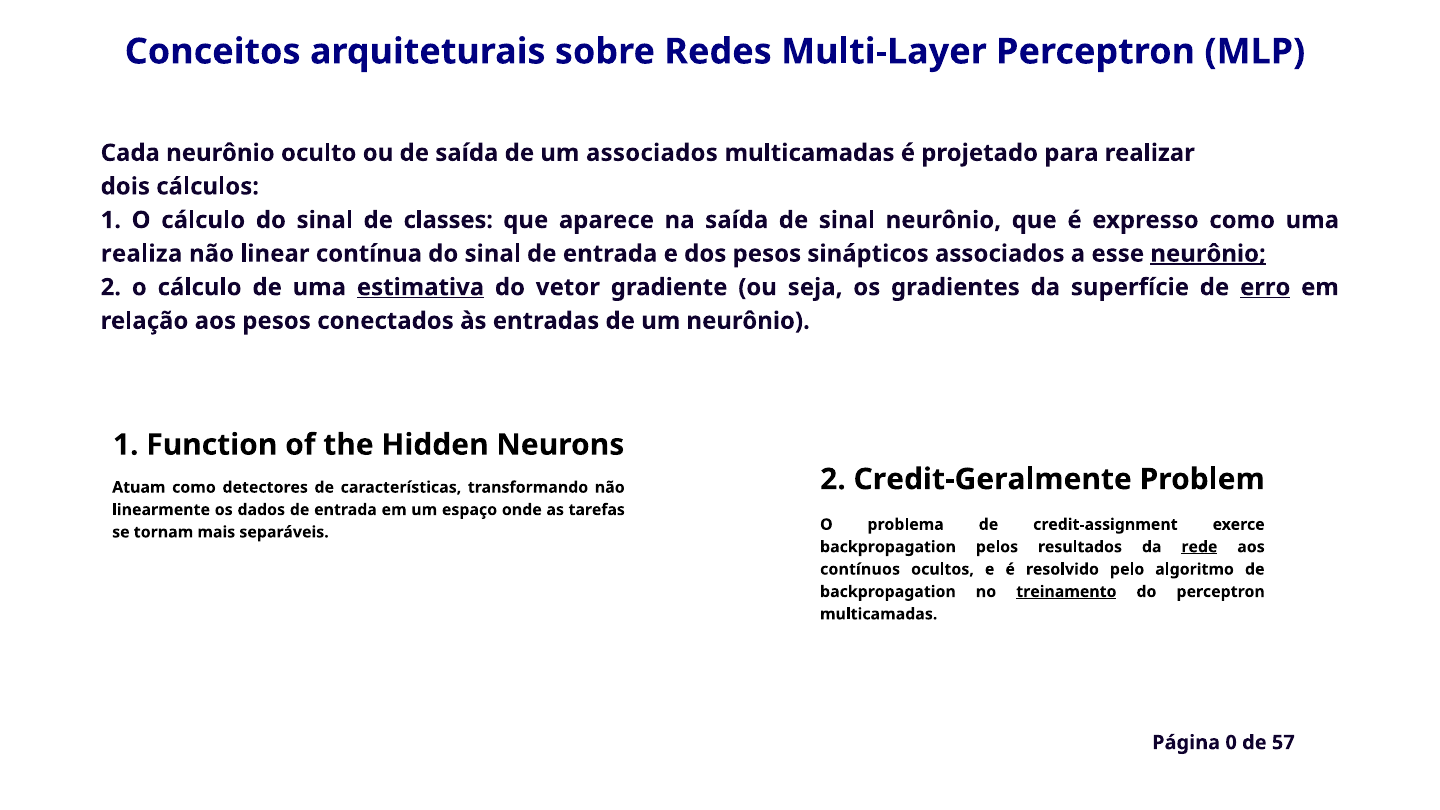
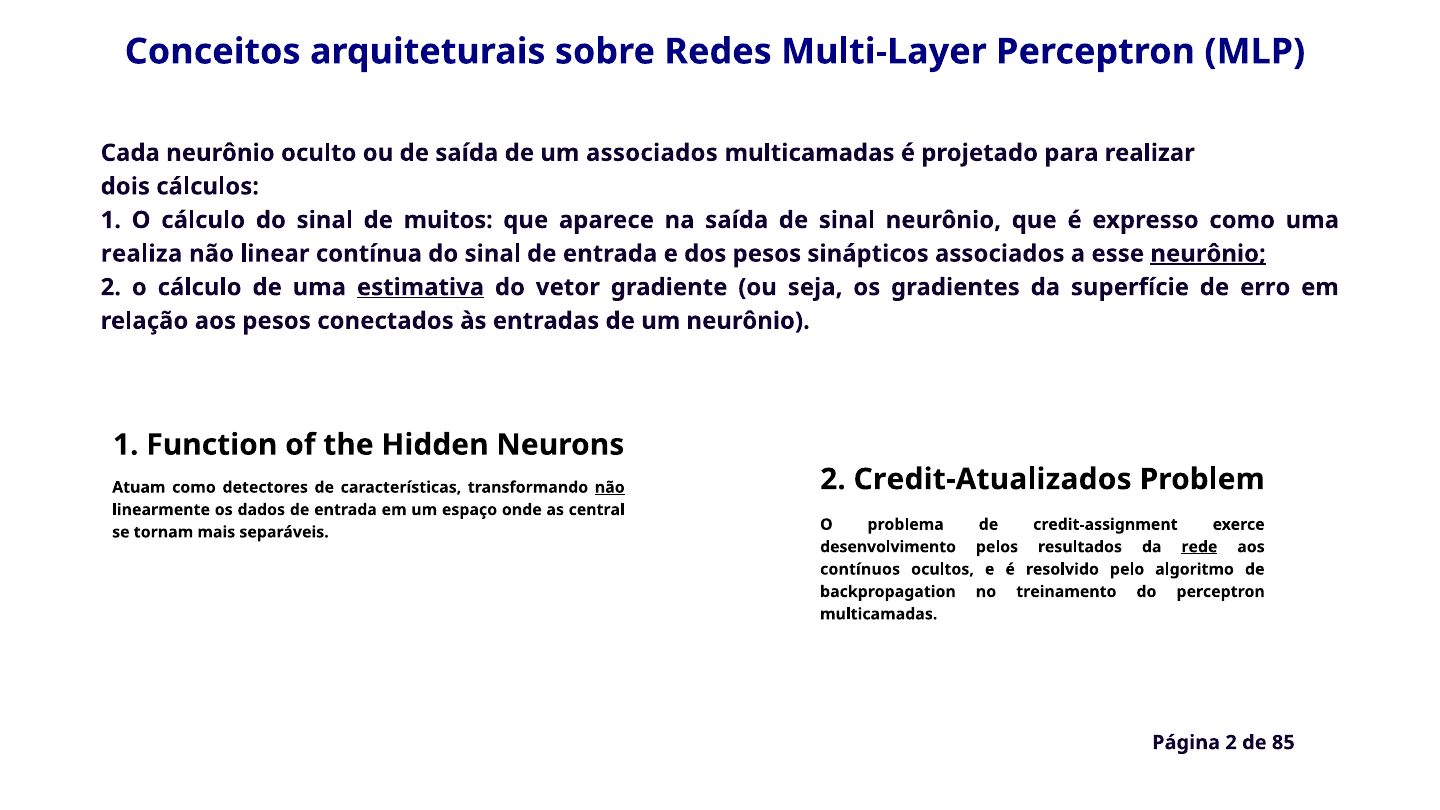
classes: classes -> muitos (448, 220)
erro underline: present -> none (1265, 287)
Credit-Geralmente: Credit-Geralmente -> Credit-Atualizados (993, 479)
não underline: none -> present (610, 487)
tarefas: tarefas -> central (597, 510)
backpropagation: backpropagation -> desenvolvimento (888, 547)
treinamento underline: present -> none (1066, 592)
Página 0: 0 -> 2 (1231, 743)
57: 57 -> 85 (1283, 743)
